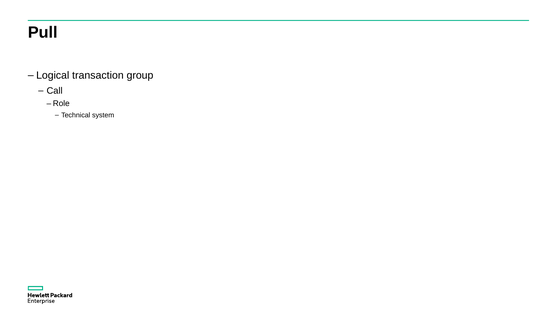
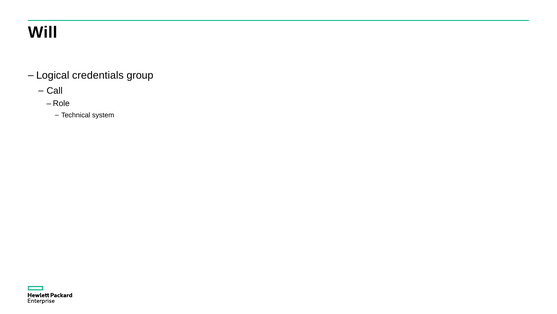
Pull: Pull -> Will (43, 32)
transaction: transaction -> credentials (98, 75)
